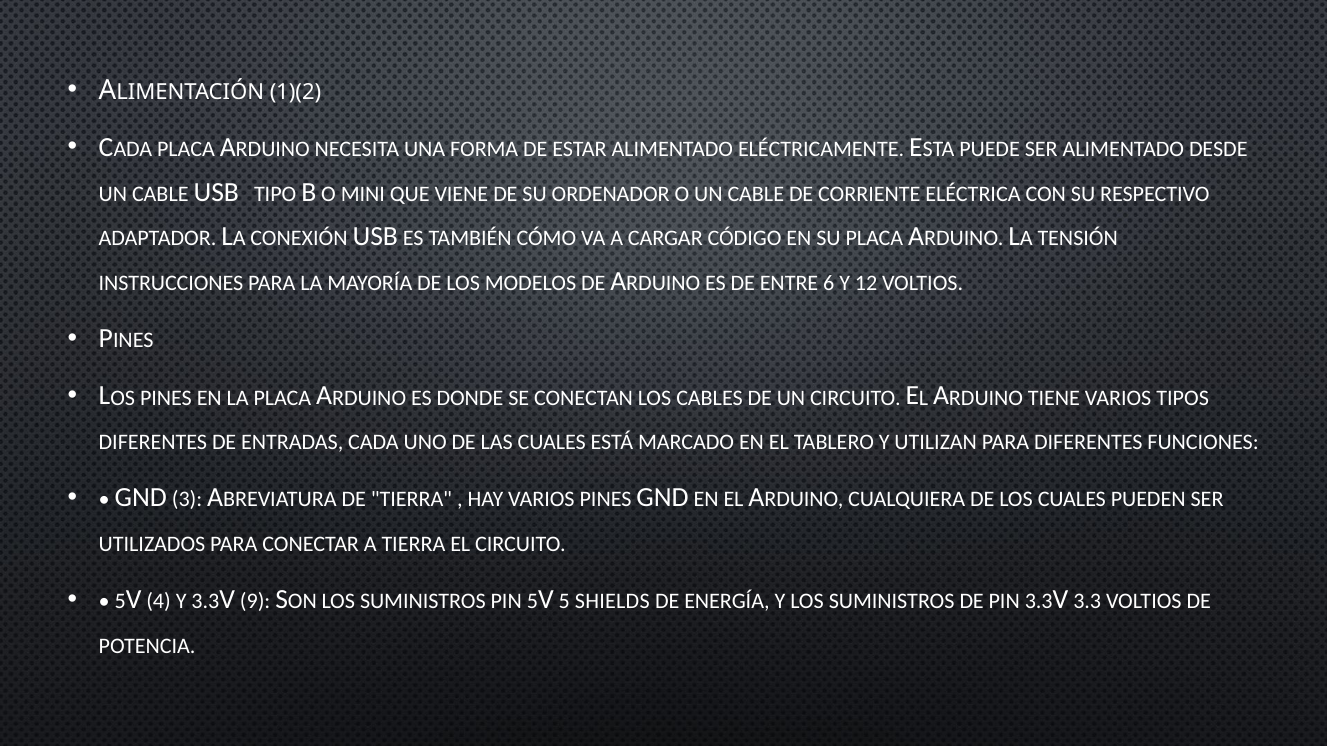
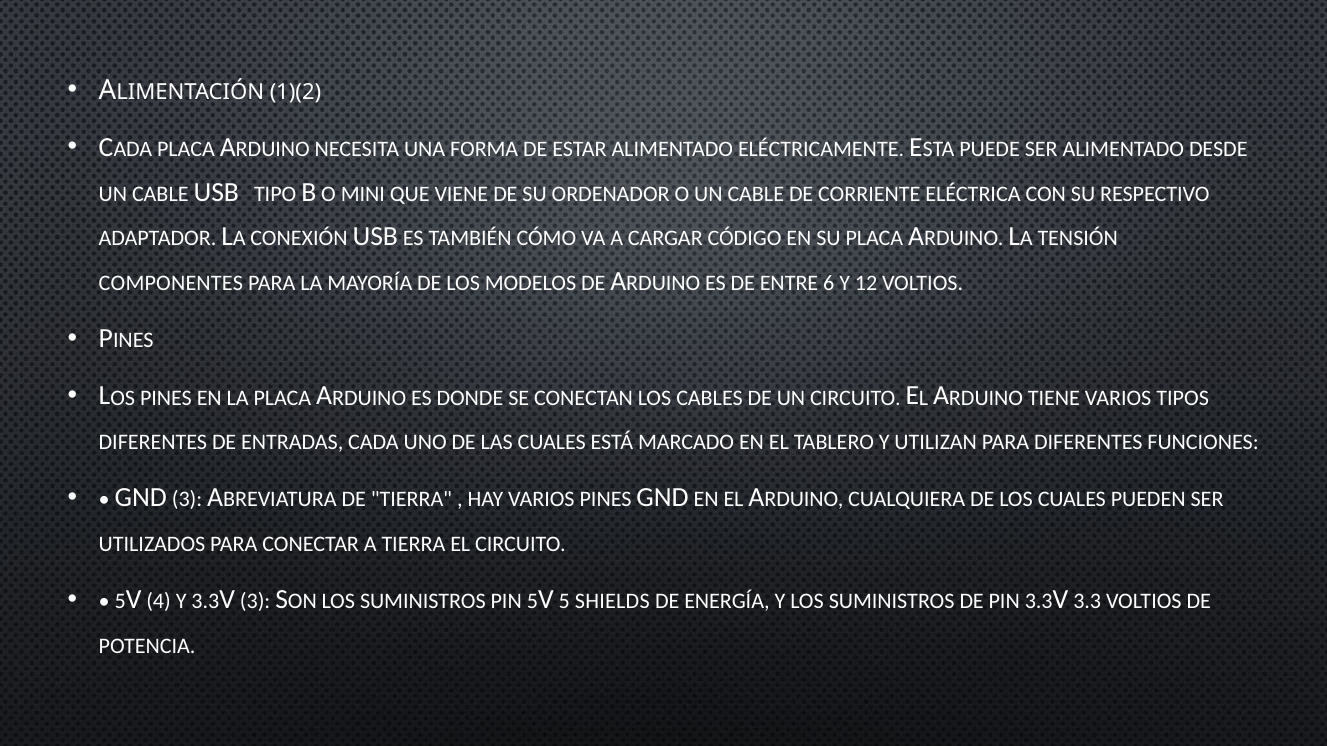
INSTRUCCIONES: INSTRUCCIONES -> COMPONENTES (171, 284)
9: 9 -> 3 (255, 602)
